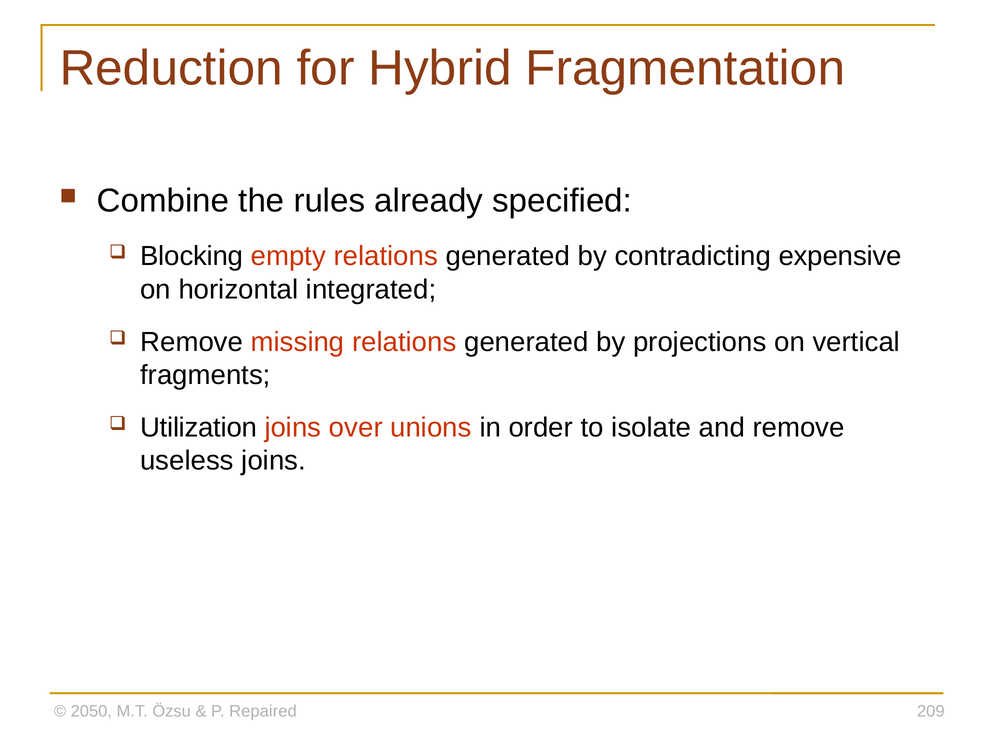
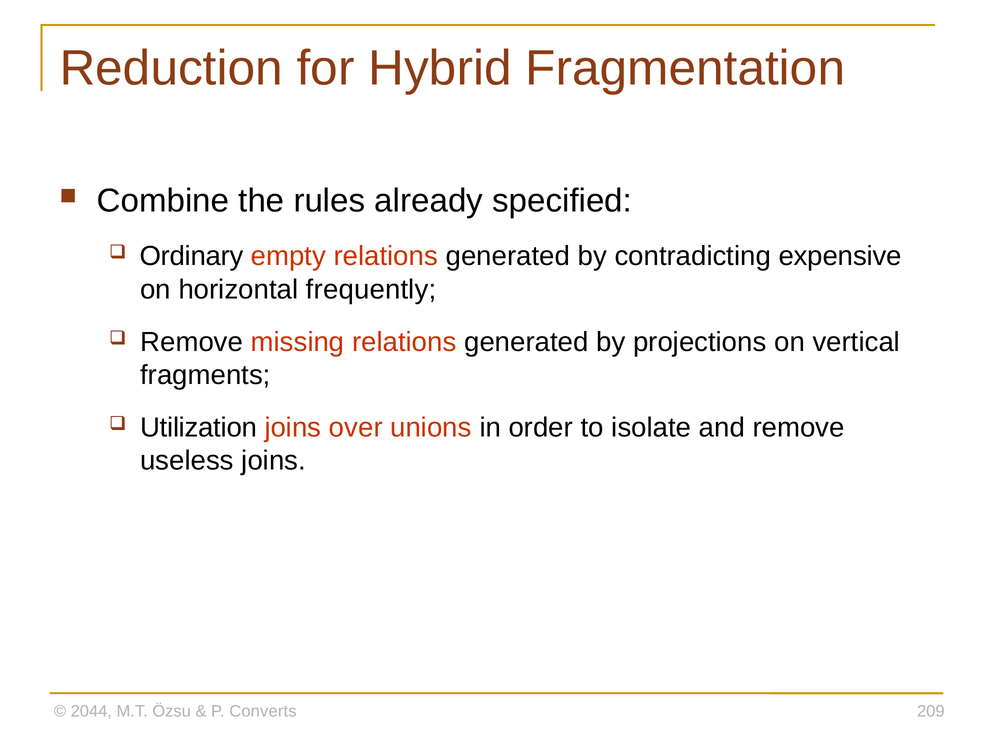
Blocking: Blocking -> Ordinary (192, 256)
integrated: integrated -> frequently (371, 289)
2050: 2050 -> 2044 (91, 711)
Repaired: Repaired -> Converts (263, 711)
